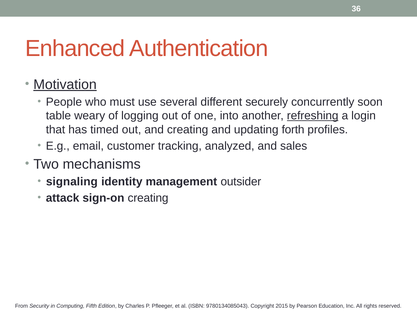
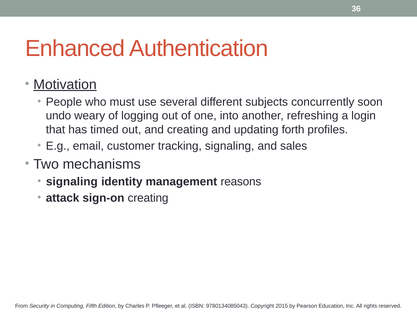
securely: securely -> subjects (267, 102)
table: table -> undo (58, 116)
refreshing underline: present -> none (313, 116)
tracking analyzed: analyzed -> signaling (230, 146)
outsider: outsider -> reasons (241, 182)
